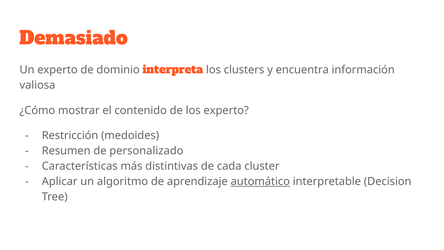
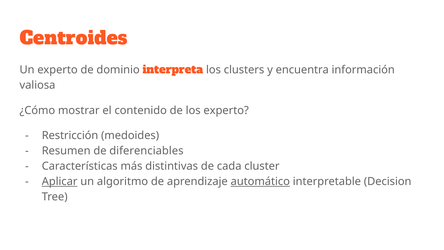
Demasiado: Demasiado -> Centroides (74, 38)
personalizado: personalizado -> diferenciables (146, 151)
Aplicar underline: none -> present (60, 181)
